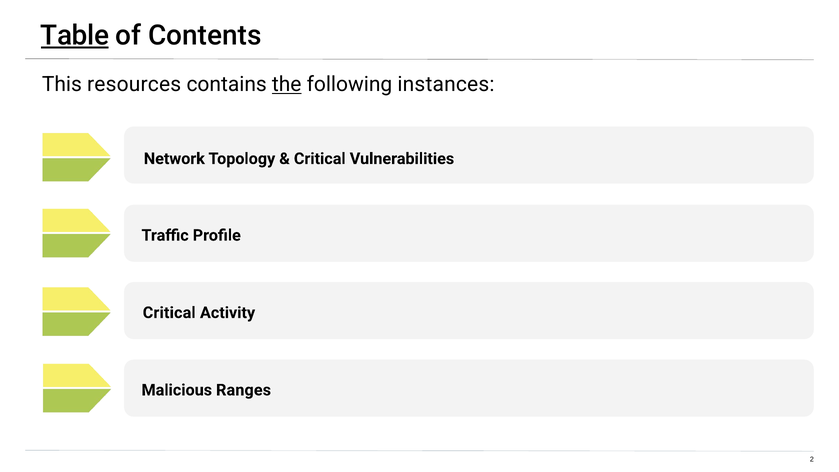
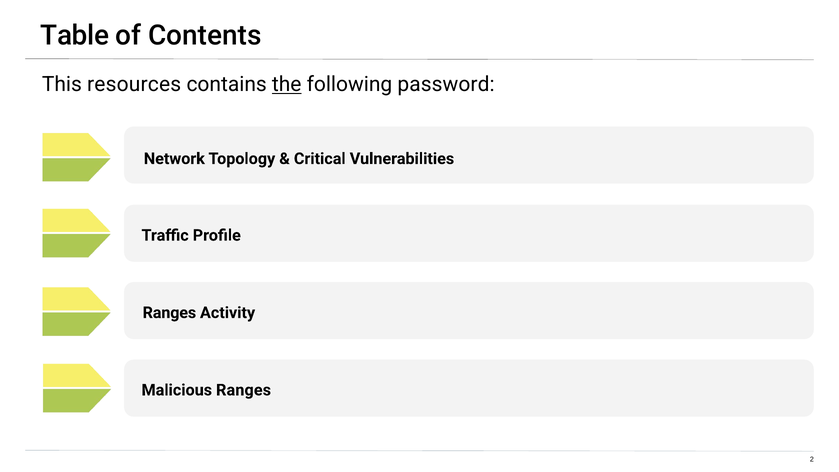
Table underline: present -> none (75, 36)
instances: instances -> password (446, 84)
Critical: Critical -> Ranges (169, 313)
